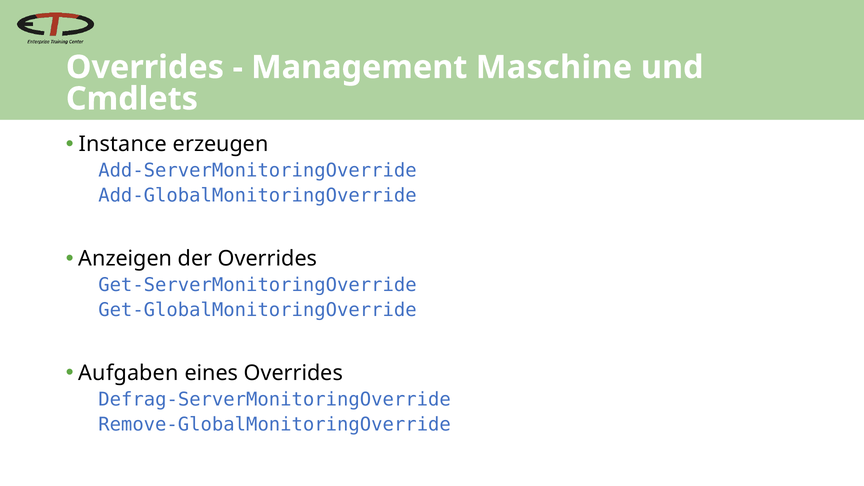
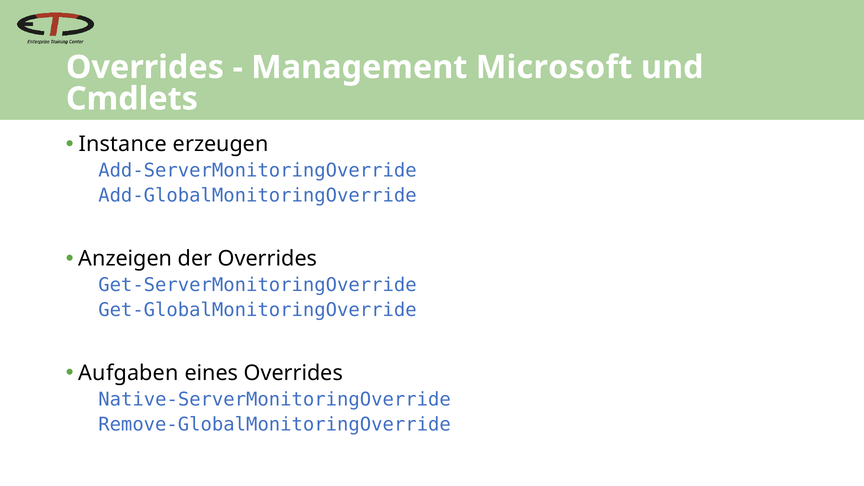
Maschine: Maschine -> Microsoft (554, 67)
Defrag-ServerMonitoringOverride: Defrag-ServerMonitoringOverride -> Native-ServerMonitoringOverride (275, 399)
